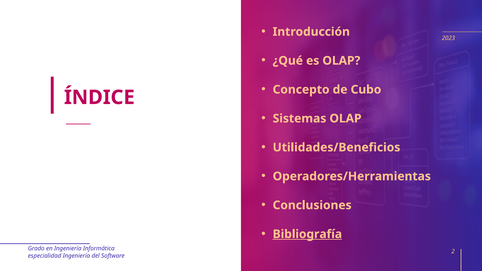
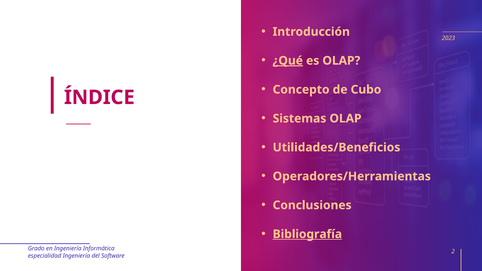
¿Qué underline: none -> present (288, 61)
